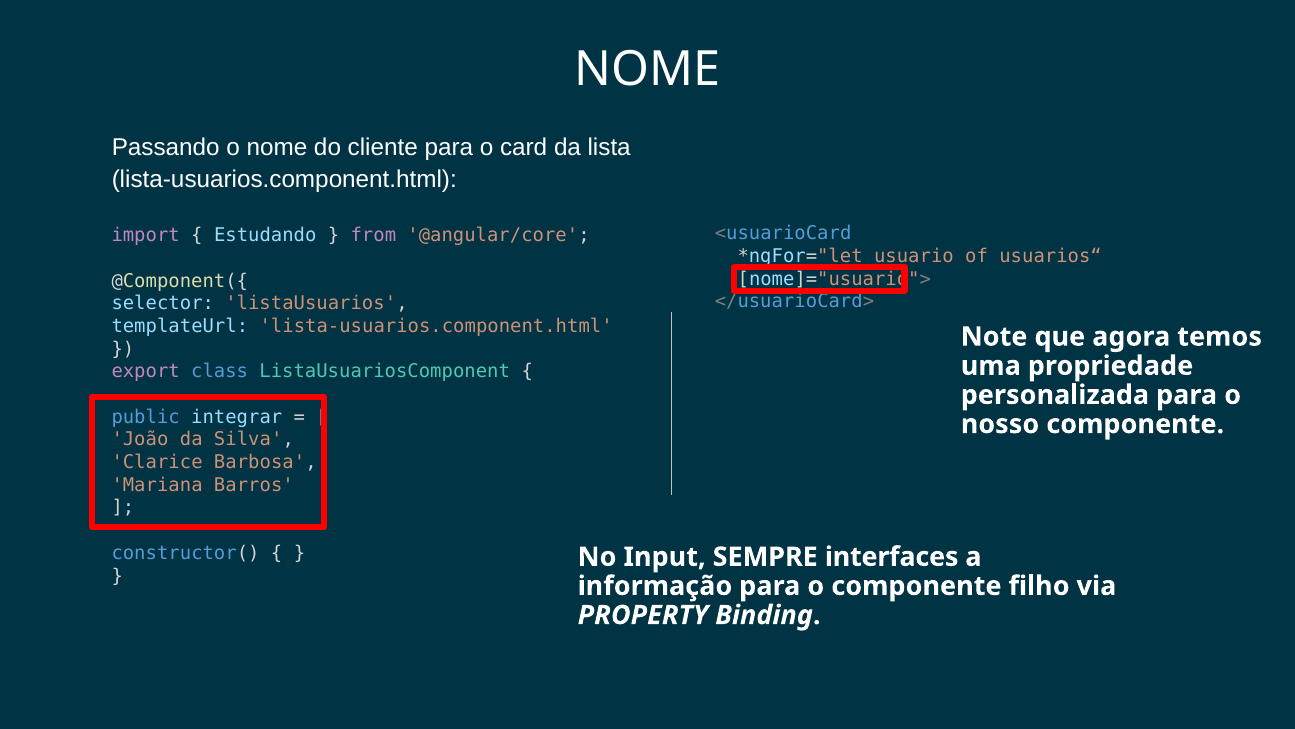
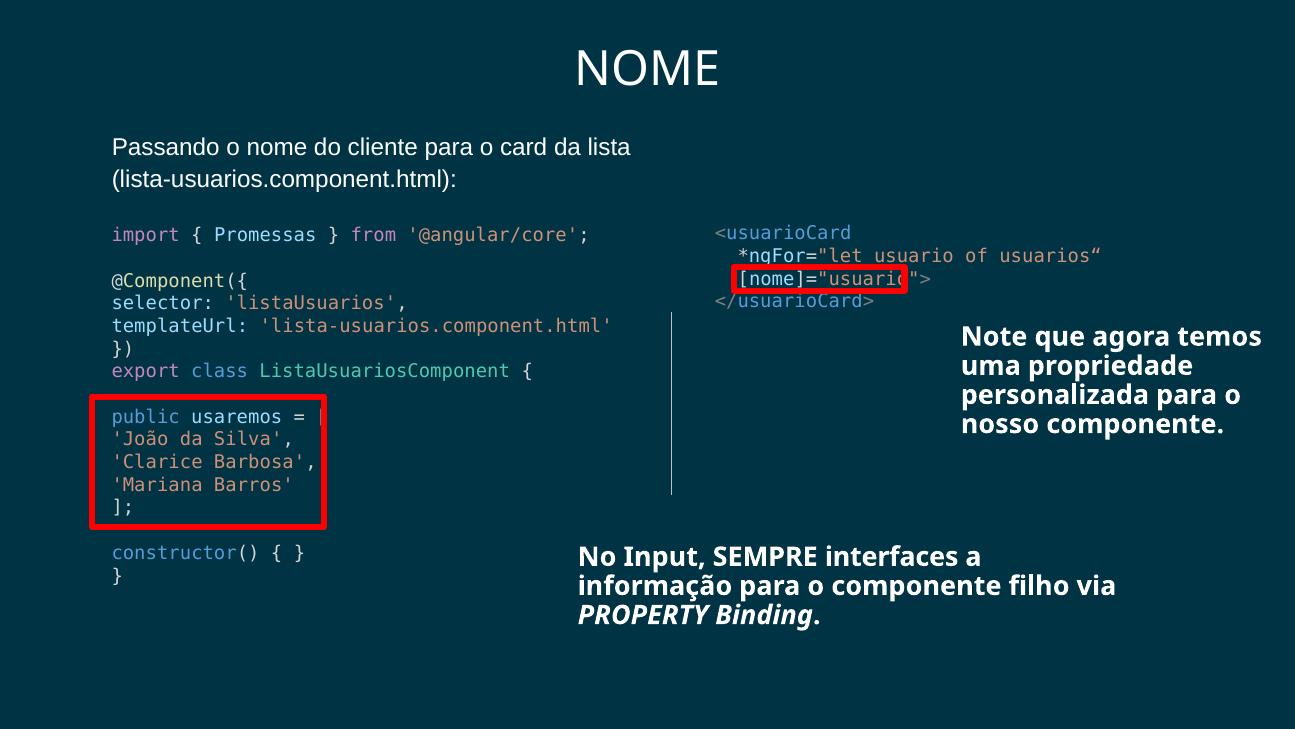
Estudando: Estudando -> Promessas (265, 235)
integrar: integrar -> usaremos (237, 417)
